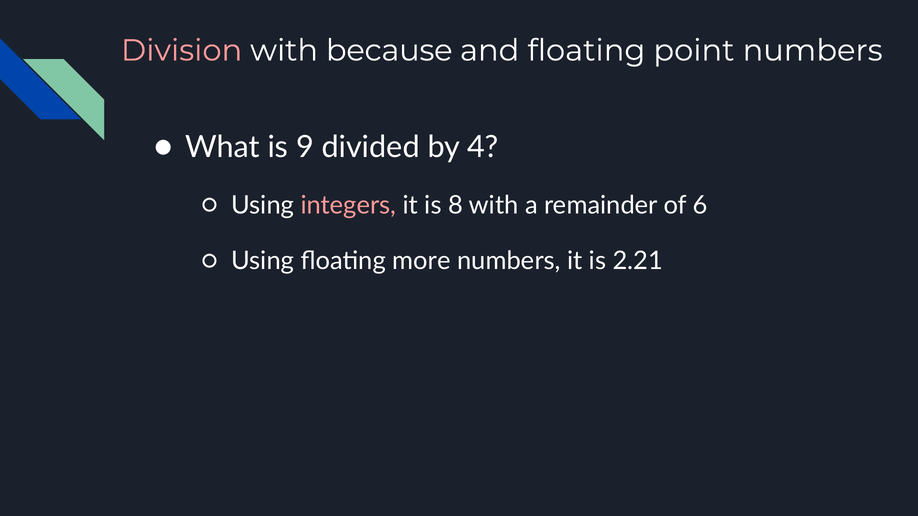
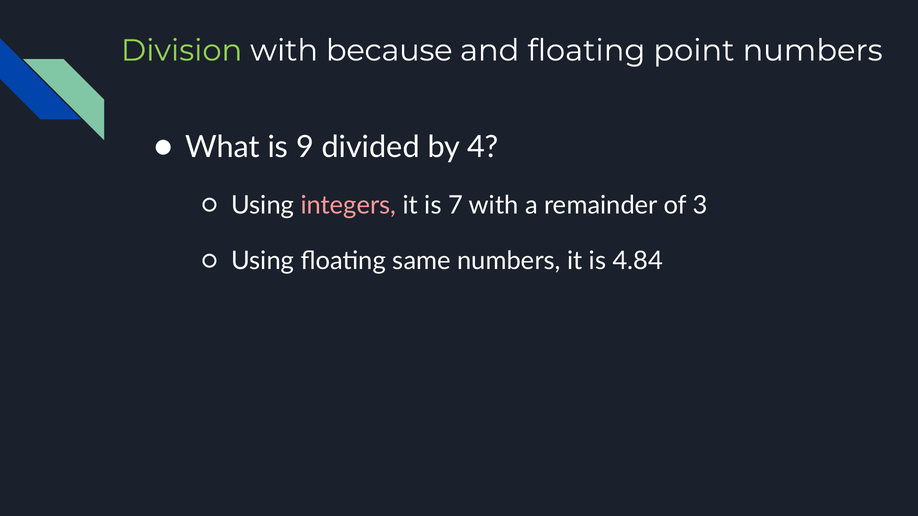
Division colour: pink -> light green (182, 51)
8: 8 -> 7 (456, 206)
6: 6 -> 3 (700, 206)
more: more -> same (422, 261)
2.21: 2.21 -> 4.84 (638, 261)
